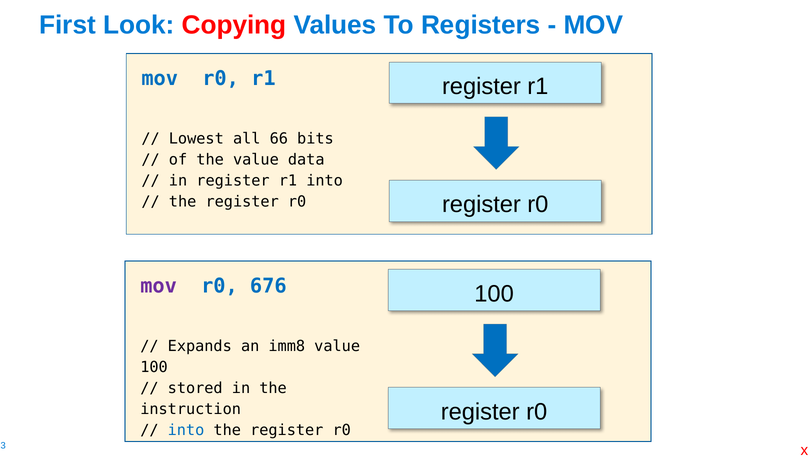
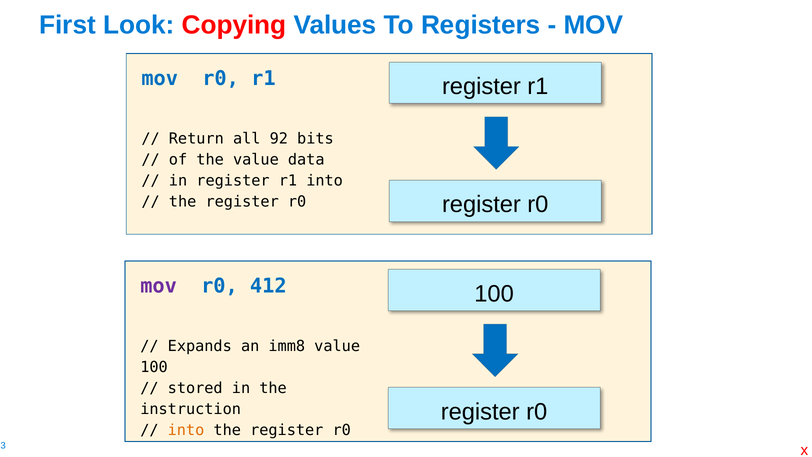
Lowest: Lowest -> Return (196, 139)
66: 66 -> 92 (279, 139)
676: 676 -> 412 (268, 286)
into colour: blue -> orange (186, 430)
